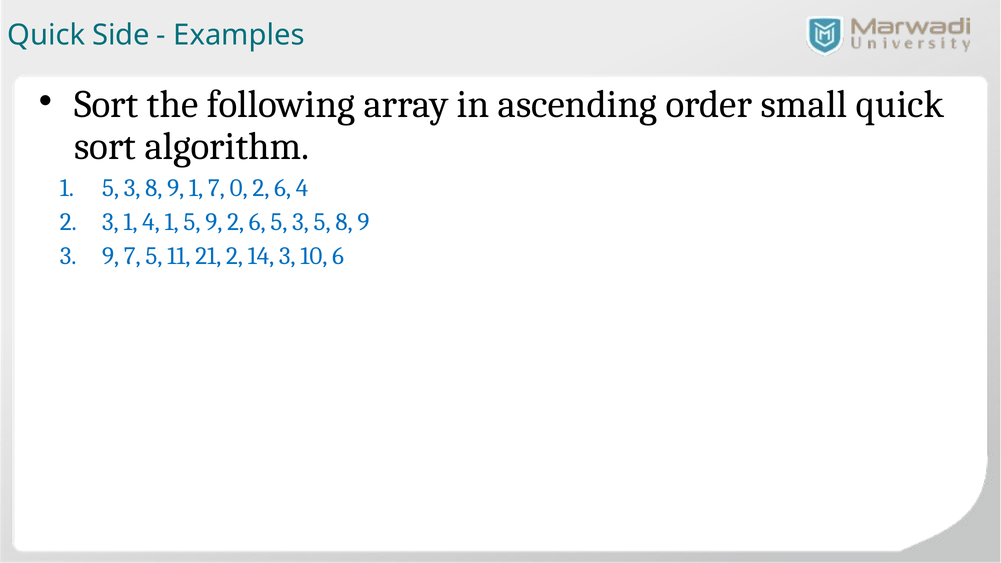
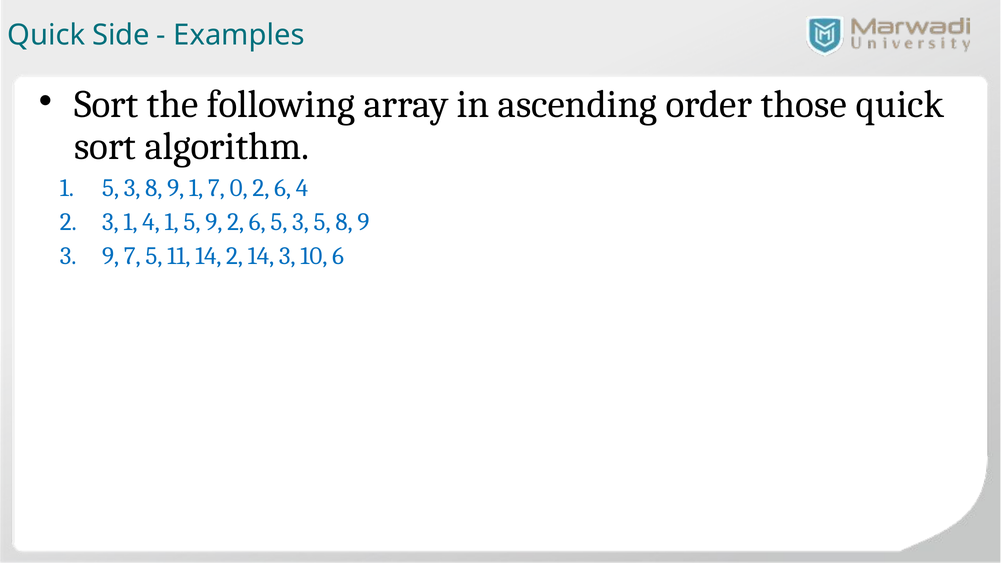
small: small -> those (804, 105)
11 21: 21 -> 14 (208, 256)
